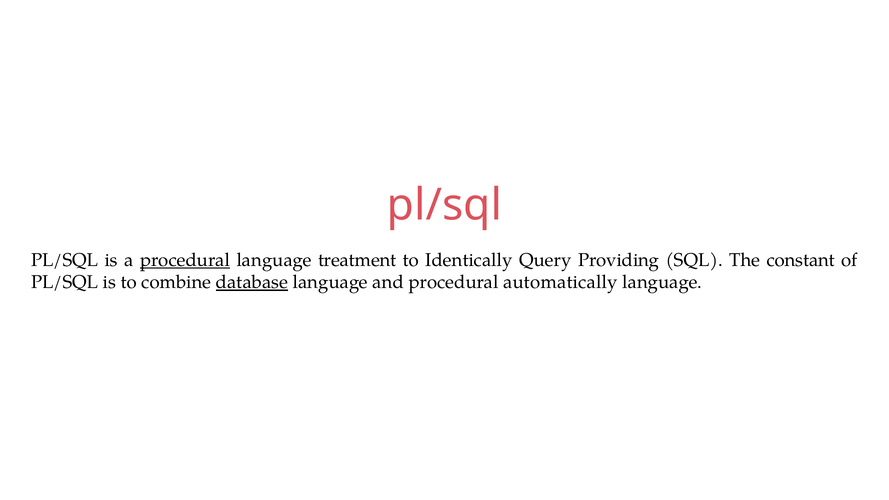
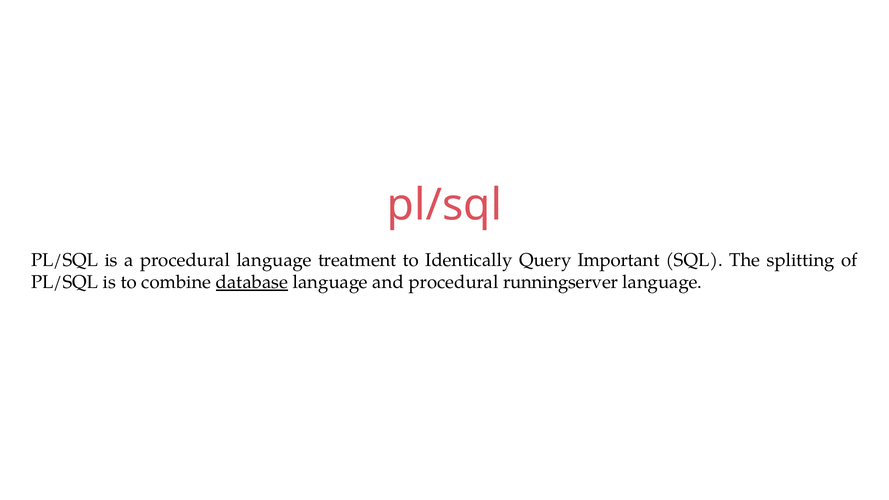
procedural underline: present -> none (185, 260)
Providing: Providing -> Important (619, 260)
constant: constant -> splitting (801, 260)
automatically: automatically -> runningserver (561, 282)
